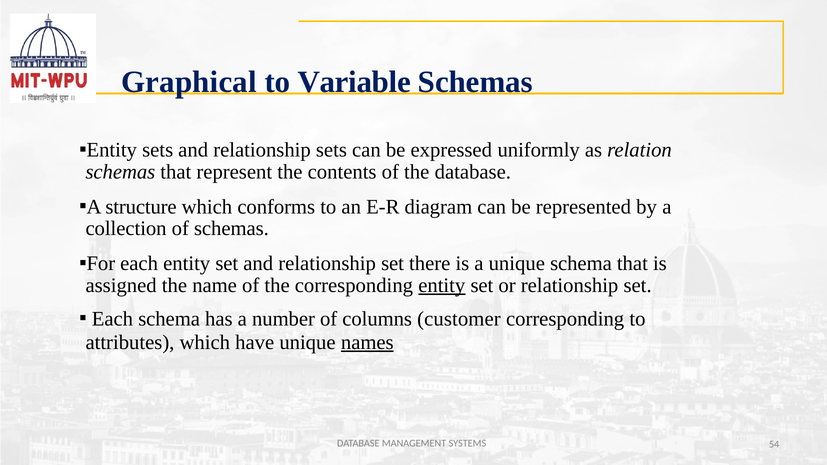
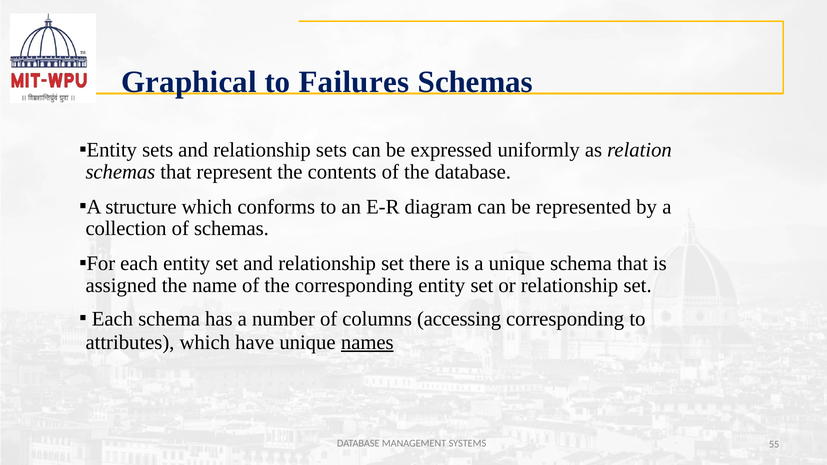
Variable: Variable -> Failures (354, 82)
entity underline: present -> none (442, 285)
customer: customer -> accessing (459, 319)
54: 54 -> 55 (774, 445)
